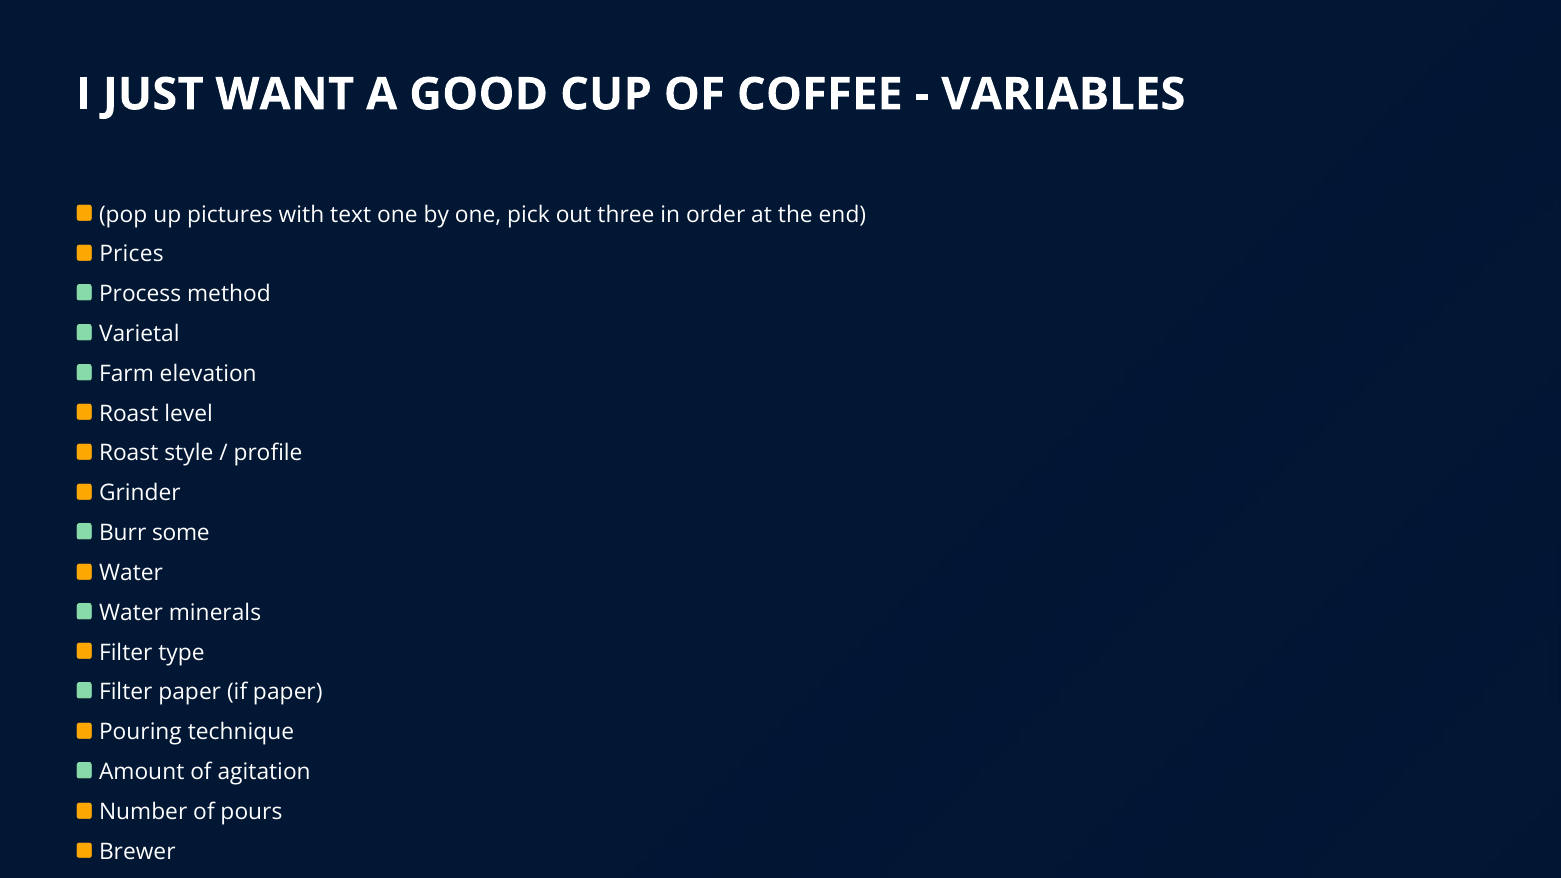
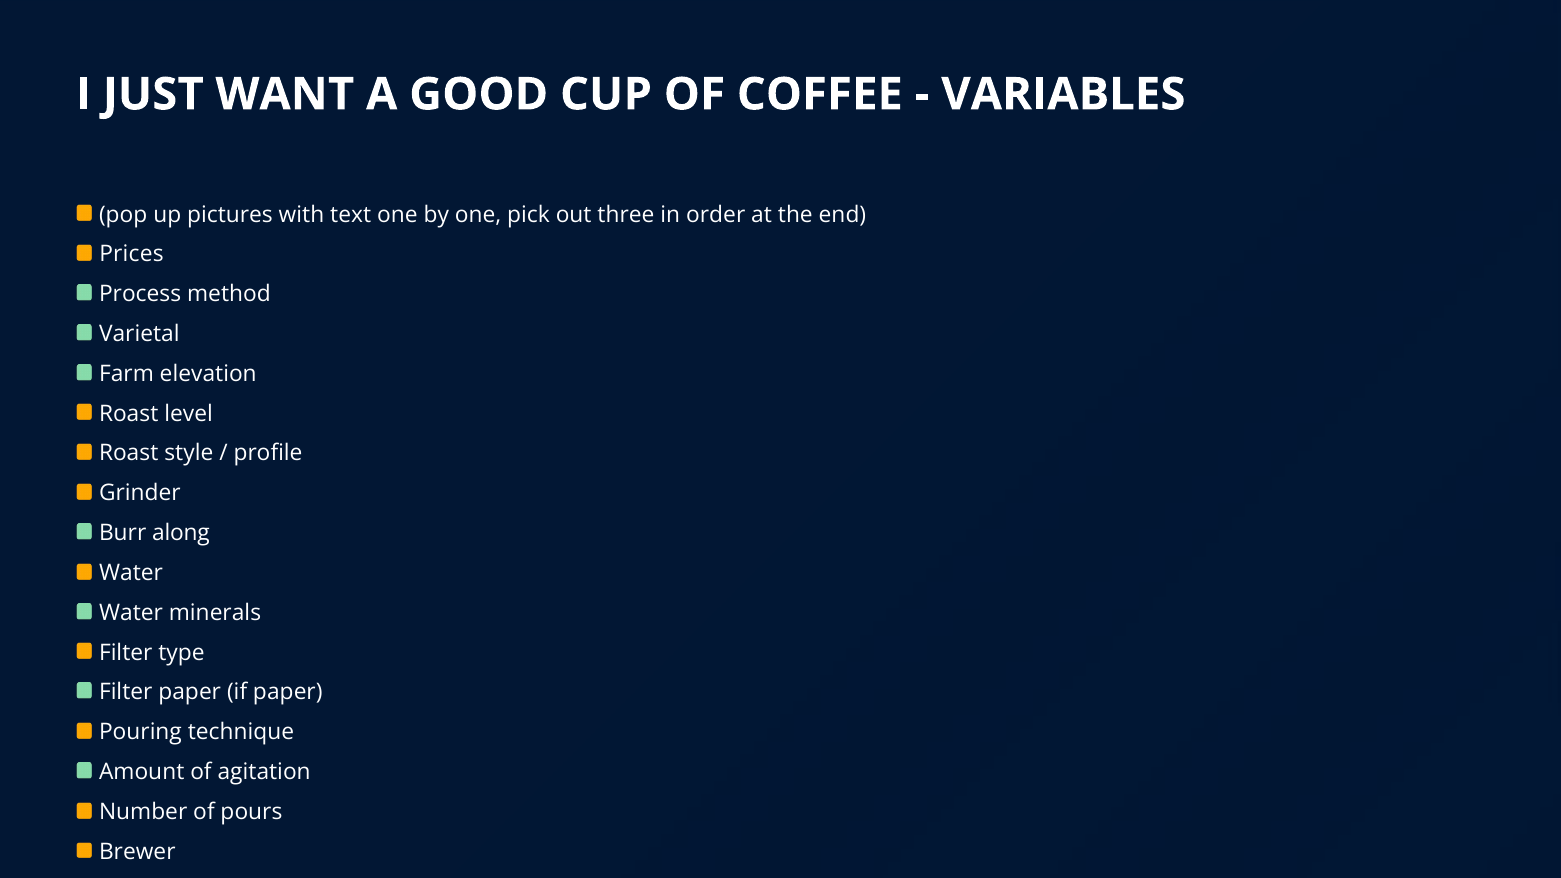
some: some -> along (181, 533)
